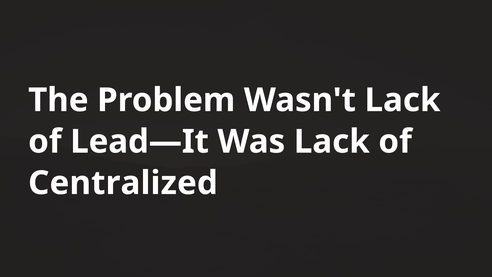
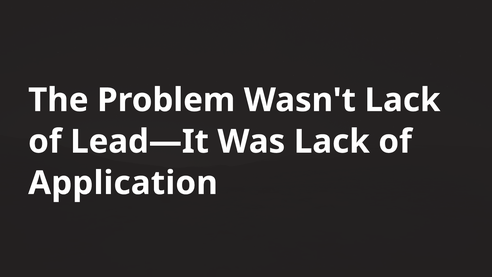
Centralized: Centralized -> Application (123, 183)
